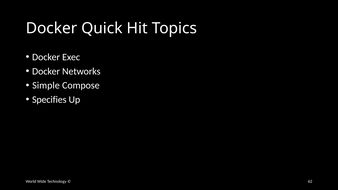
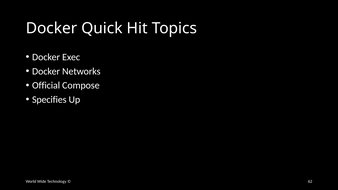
Simple: Simple -> Official (46, 85)
